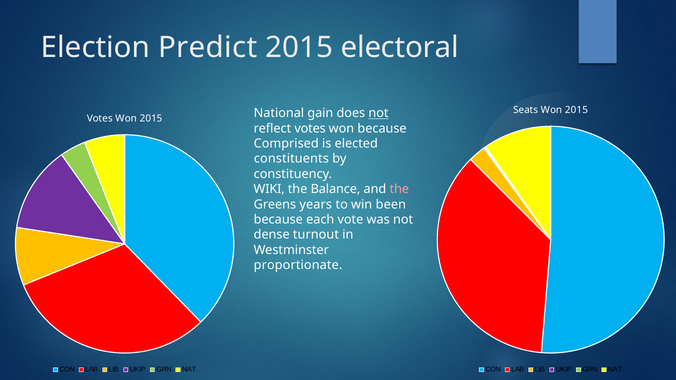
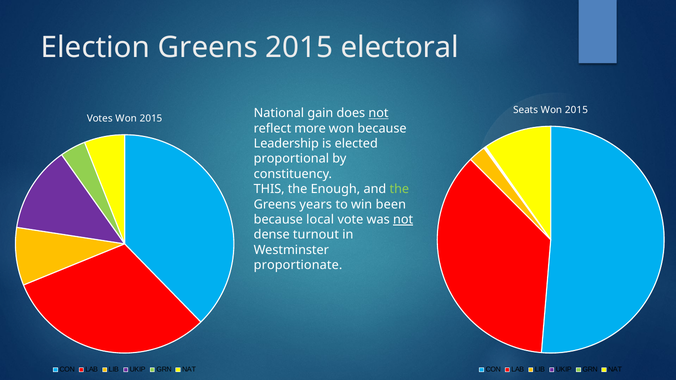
Election Predict: Predict -> Greens (208, 47)
reflect votes: votes -> more (310, 128)
Comprised: Comprised -> Leadership (286, 144)
constituents: constituents -> proportional (291, 159)
WIKI: WIKI -> THIS (269, 189)
Balance: Balance -> Enough (335, 189)
the colour: pink -> light green (399, 189)
each: each -> local (320, 220)
not underline: none -> present (403, 220)
